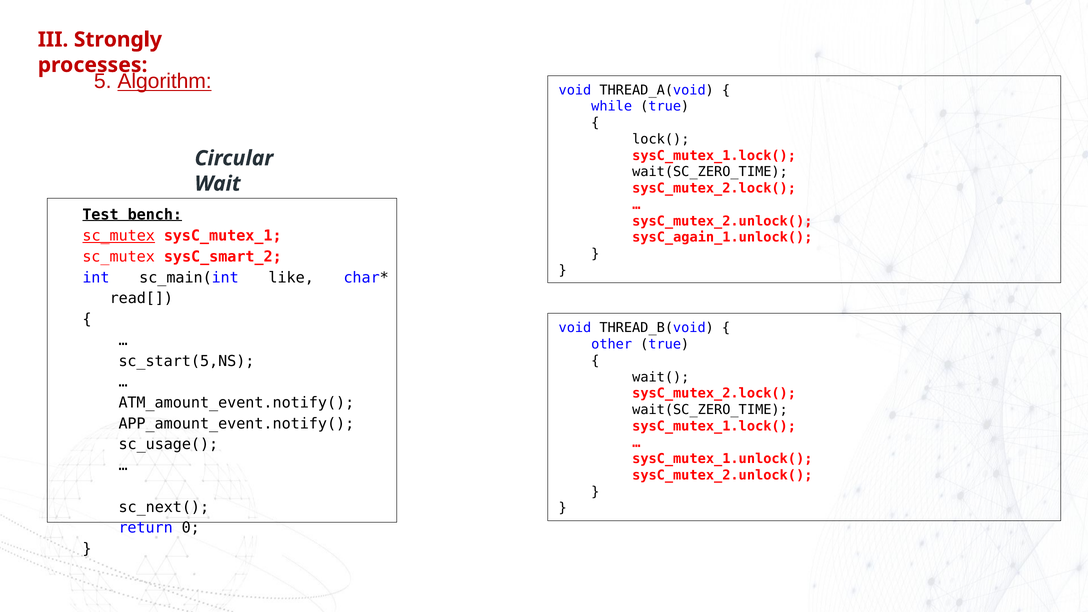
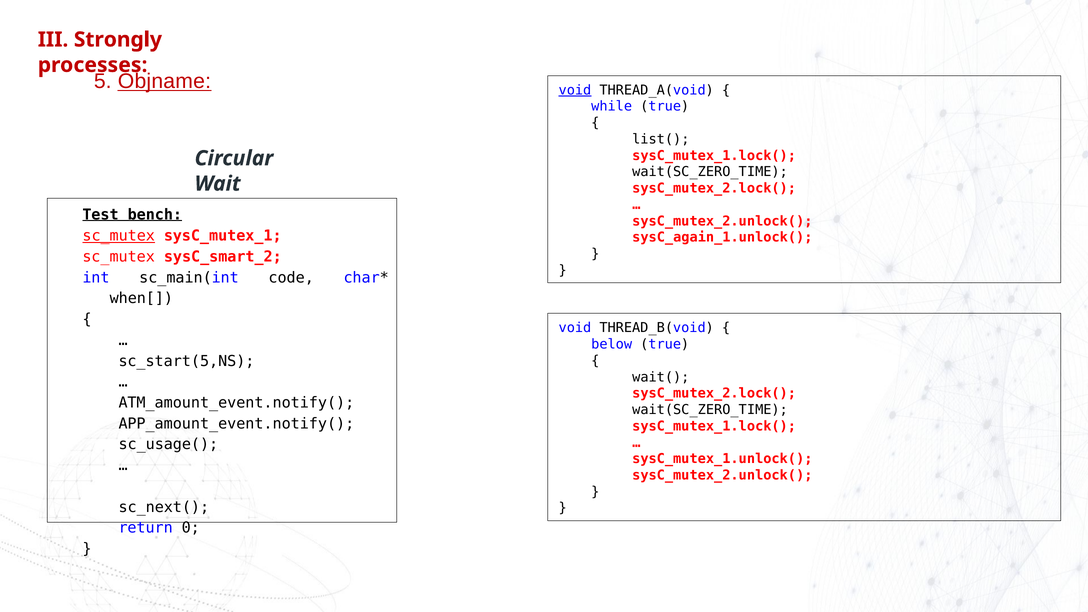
Algorithm: Algorithm -> Objname (164, 81)
void underline: none -> present (575, 90)
lock(: lock( -> list( (661, 139)
like: like -> code (291, 278)
read[: read[ -> when[ (141, 298)
other: other -> below (612, 344)
